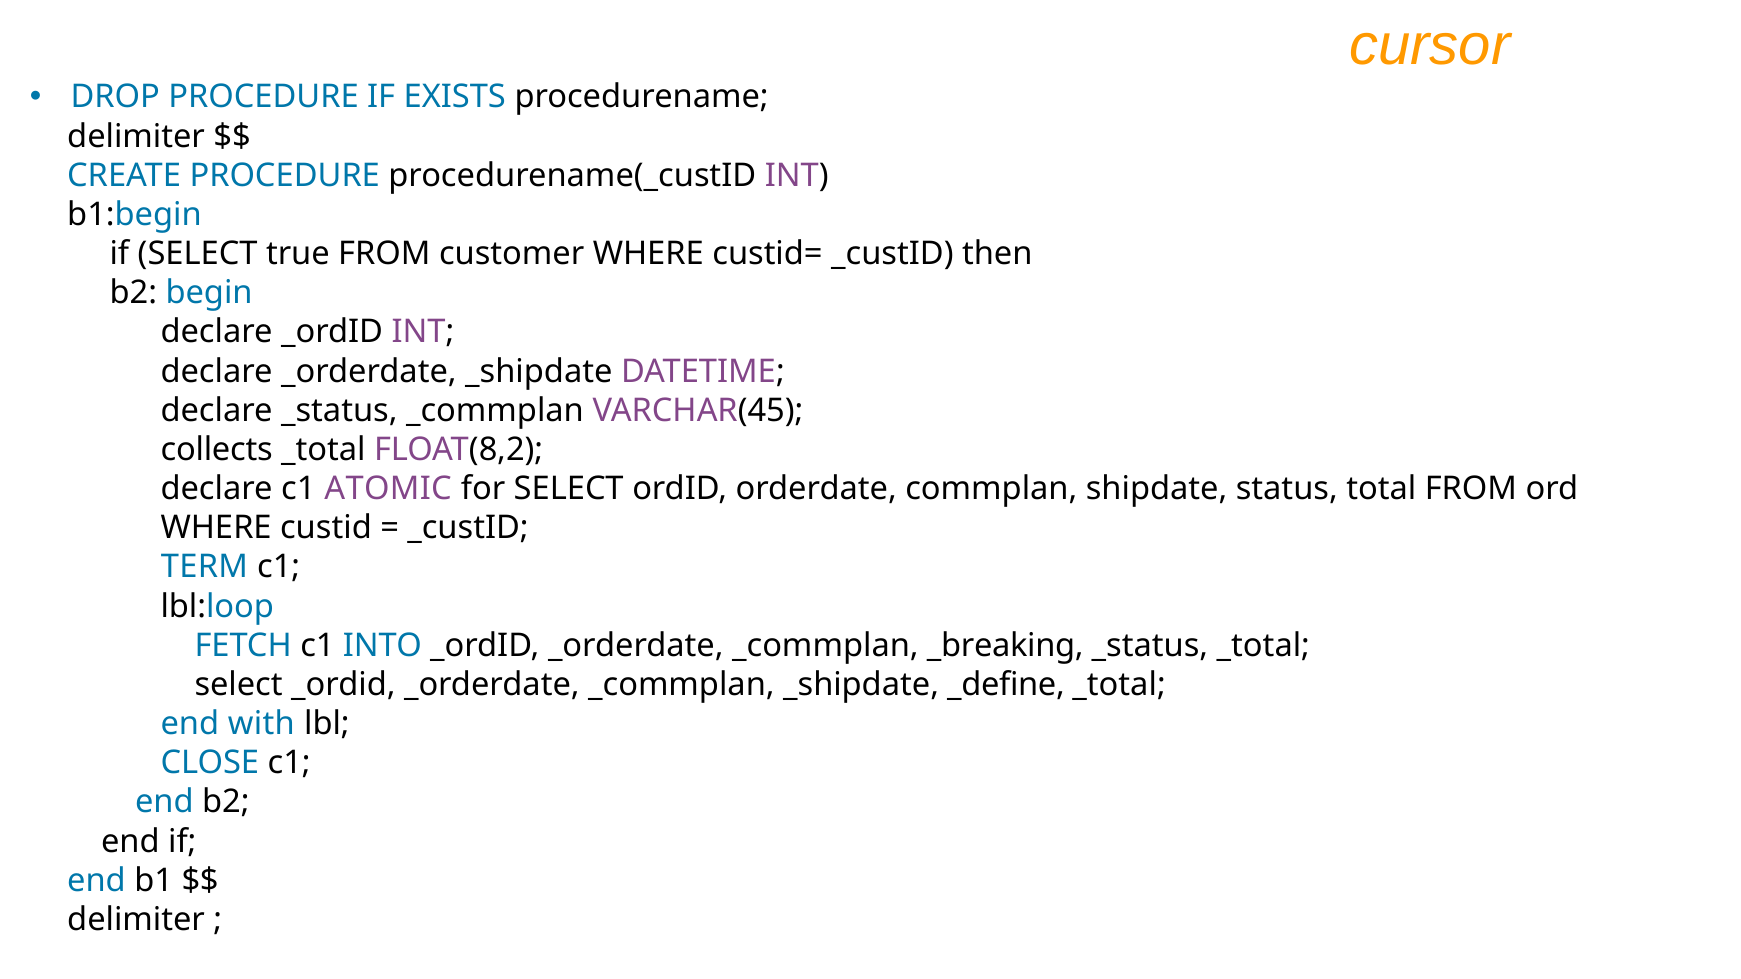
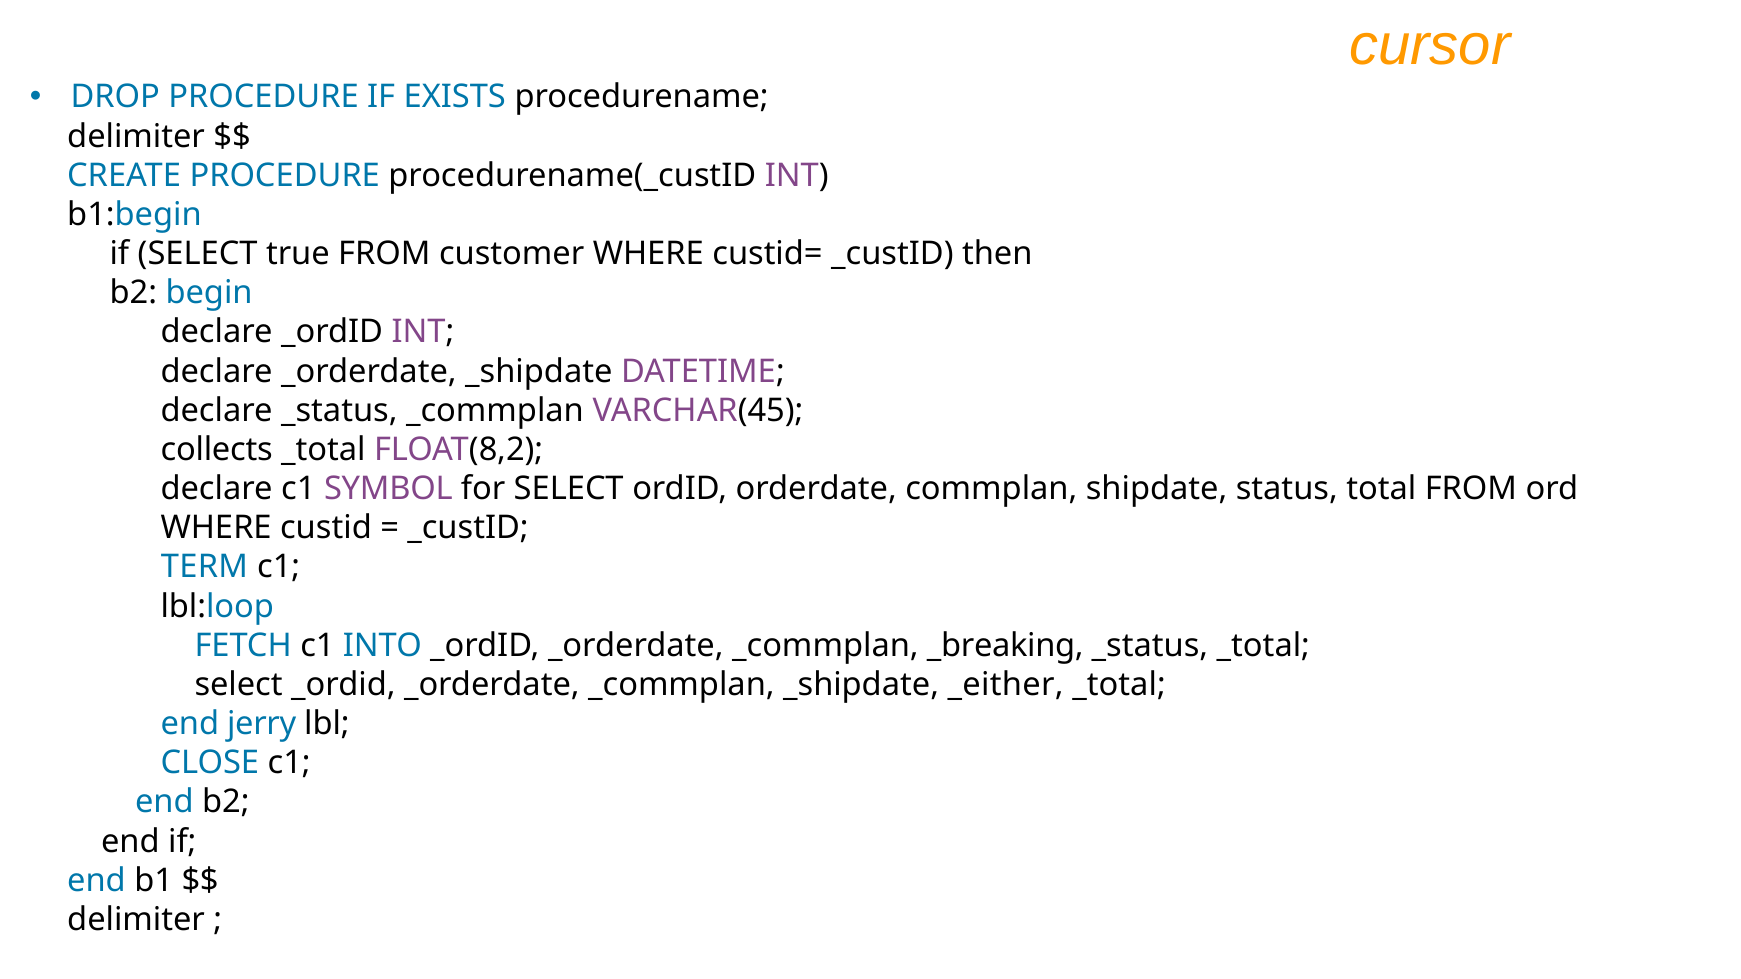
ATOMIC: ATOMIC -> SYMBOL (388, 489)
_define: _define -> _either (1006, 685)
with: with -> jerry (262, 724)
